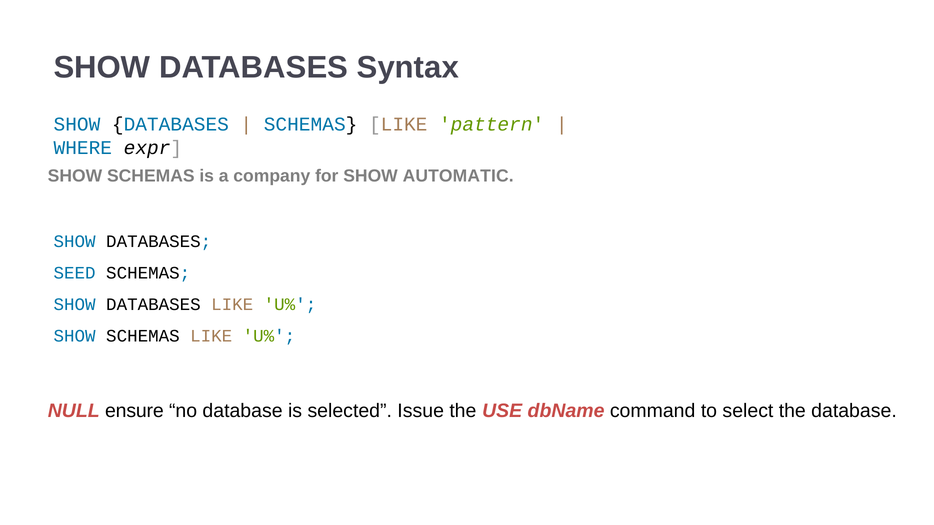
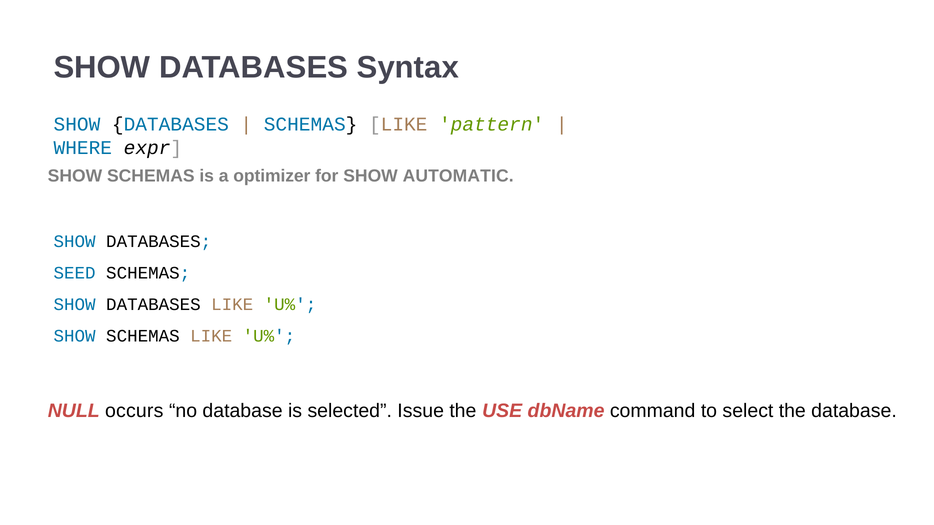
company: company -> optimizer (272, 176)
ensure: ensure -> occurs (134, 411)
